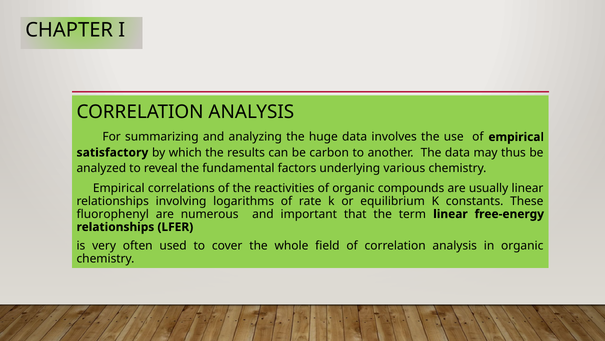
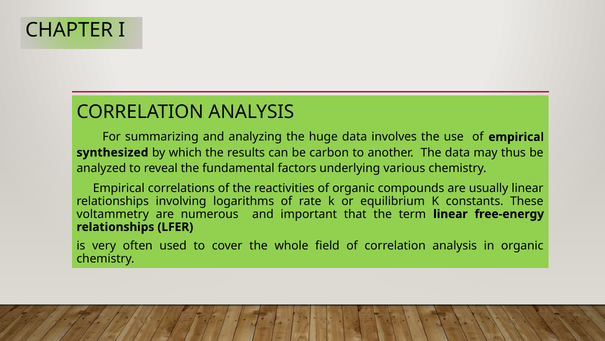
satisfactory: satisfactory -> synthesized (112, 152)
fluorophenyl: fluorophenyl -> voltammetry (113, 214)
